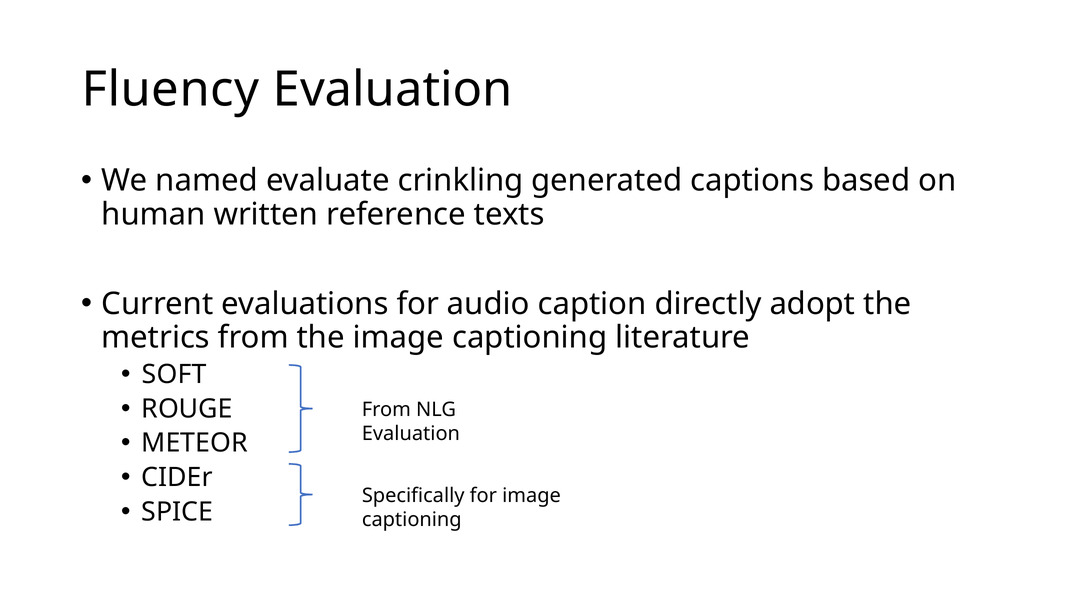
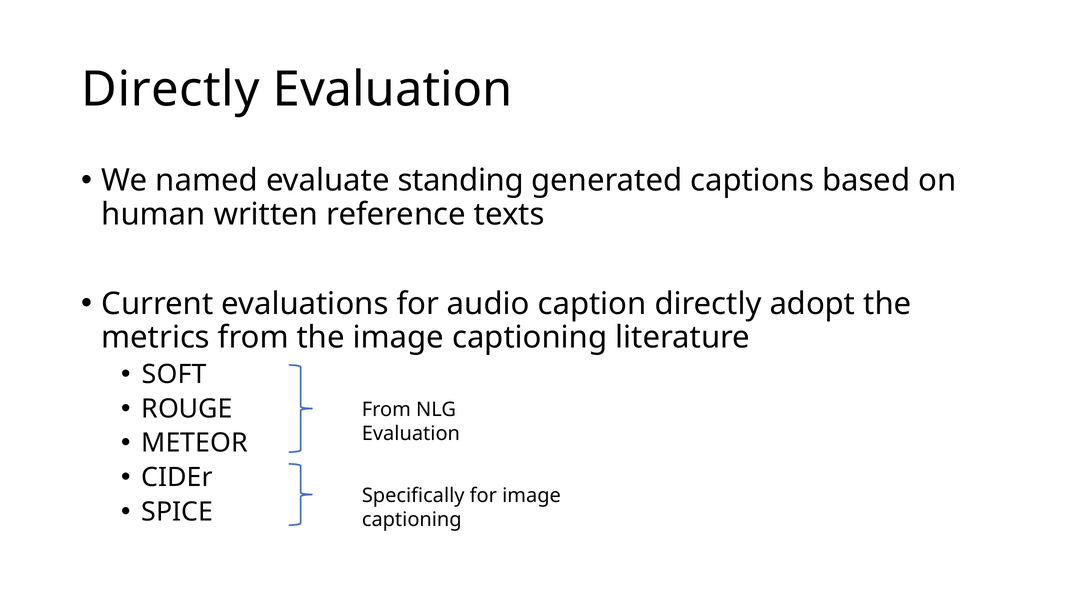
Fluency: Fluency -> Directly (170, 90)
crinkling: crinkling -> standing (461, 181)
